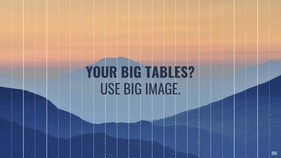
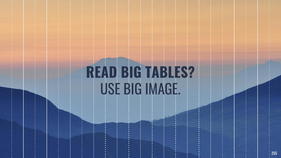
YOUR: YOUR -> READ (101, 73)
